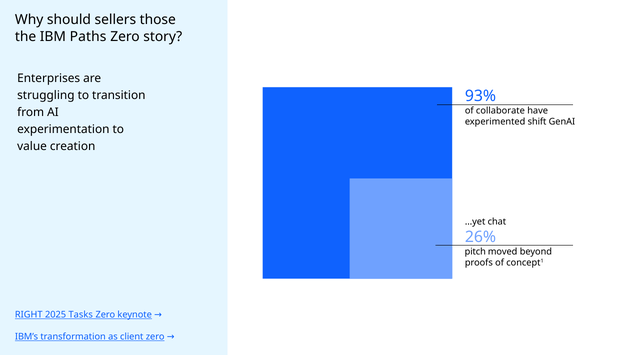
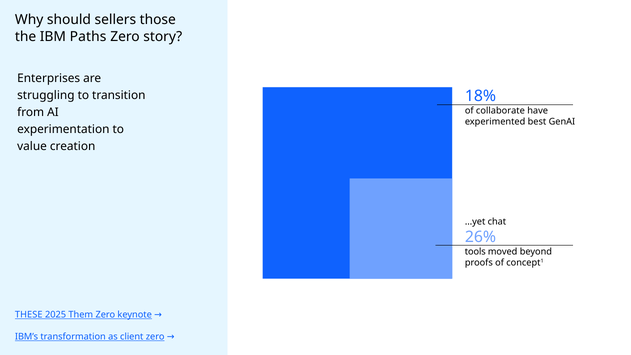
93%: 93% -> 18% (480, 96)
shift: shift -> best (537, 122)
pitch: pitch -> tools (475, 251)
RIGHT: RIGHT -> THESE (29, 315)
Tasks: Tasks -> Them (81, 315)
